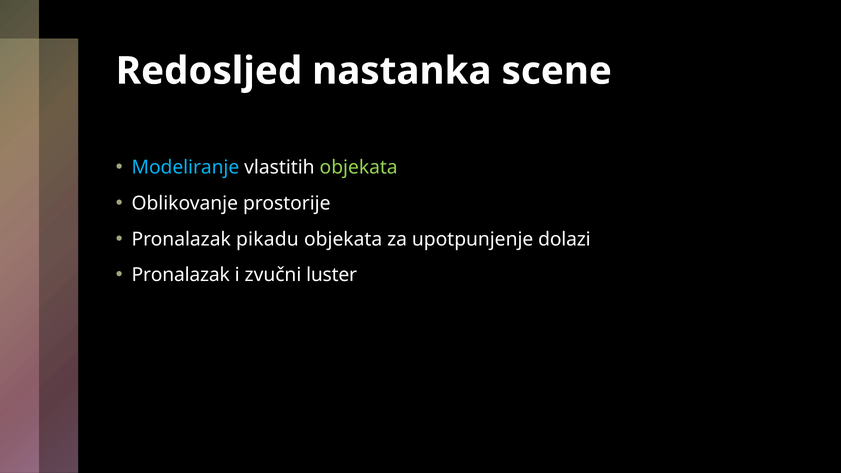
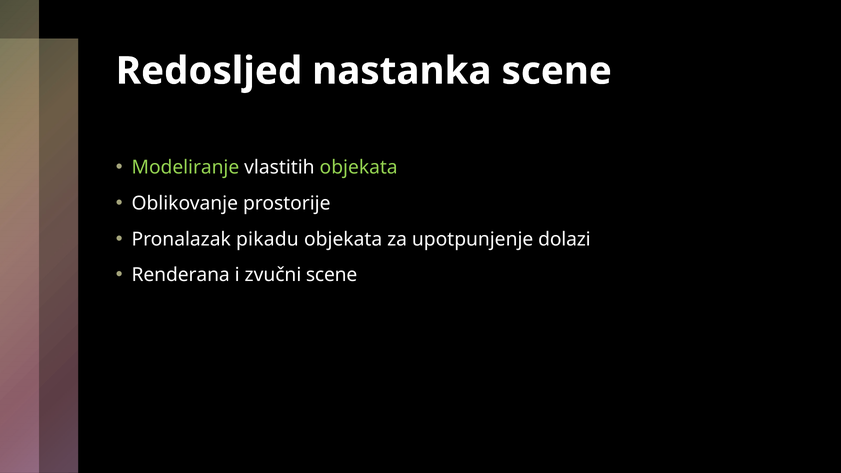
Modeliranje colour: light blue -> light green (185, 167)
Pronalazak: Pronalazak -> Renderana (181, 275)
zvučni luster: luster -> scene (332, 275)
